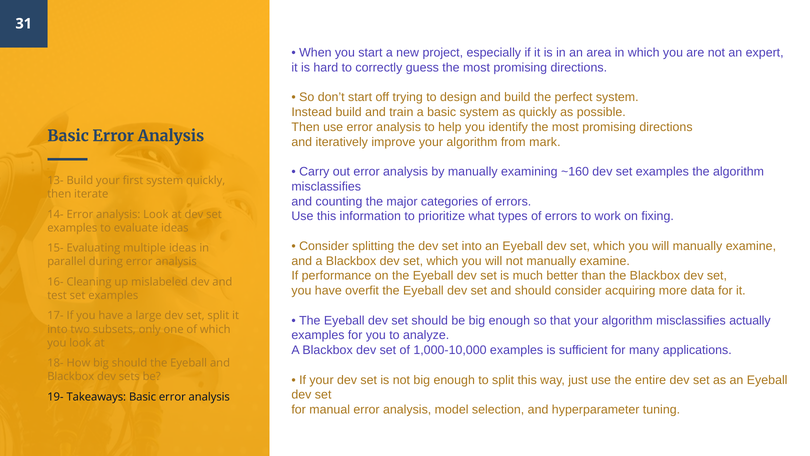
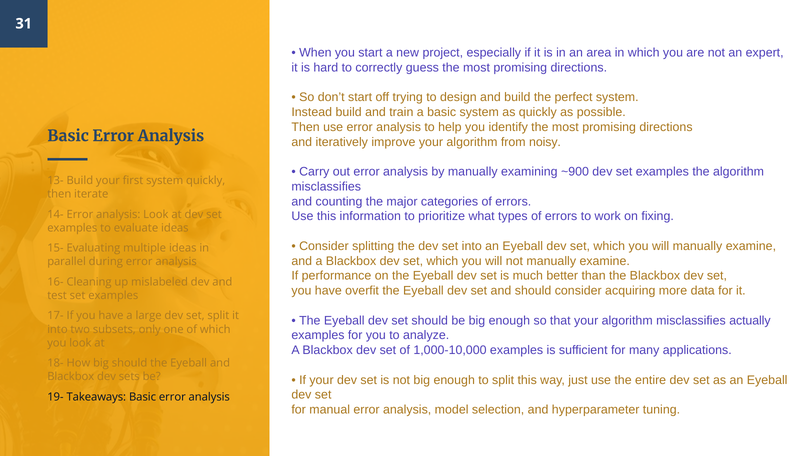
mark: mark -> noisy (545, 142)
~160: ~160 -> ~900 (575, 172)
